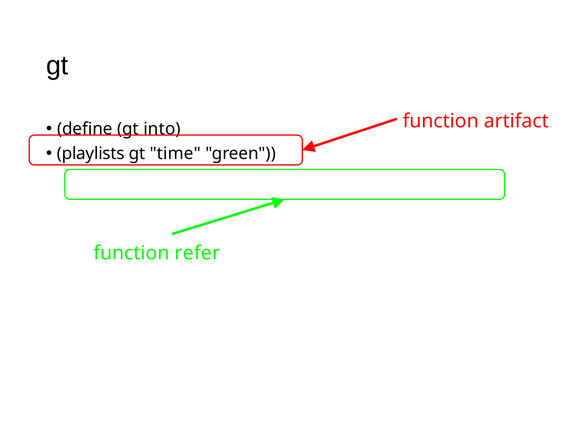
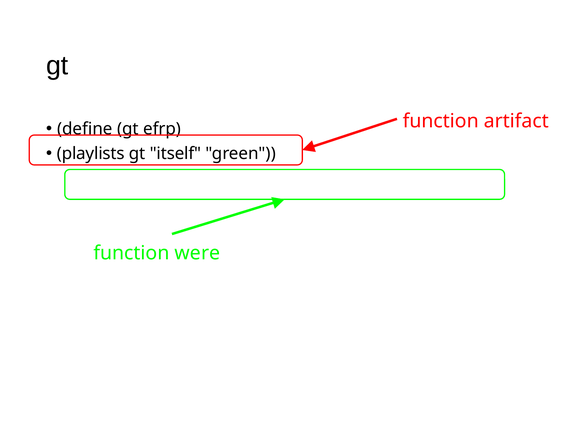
into: into -> efrp (162, 129)
time: time -> itself (175, 153)
refer: refer -> were (197, 253)
